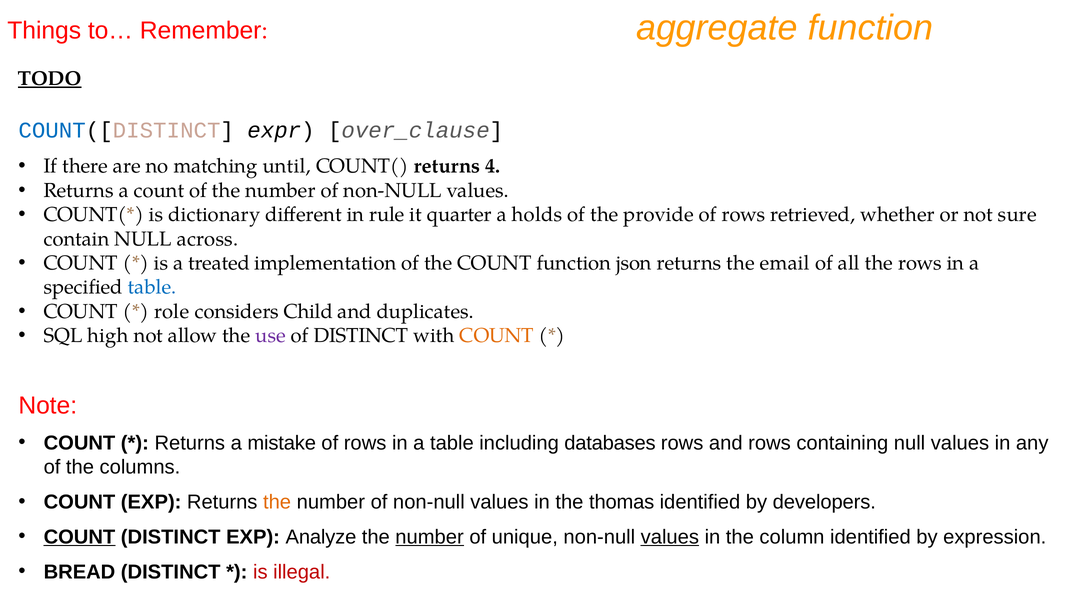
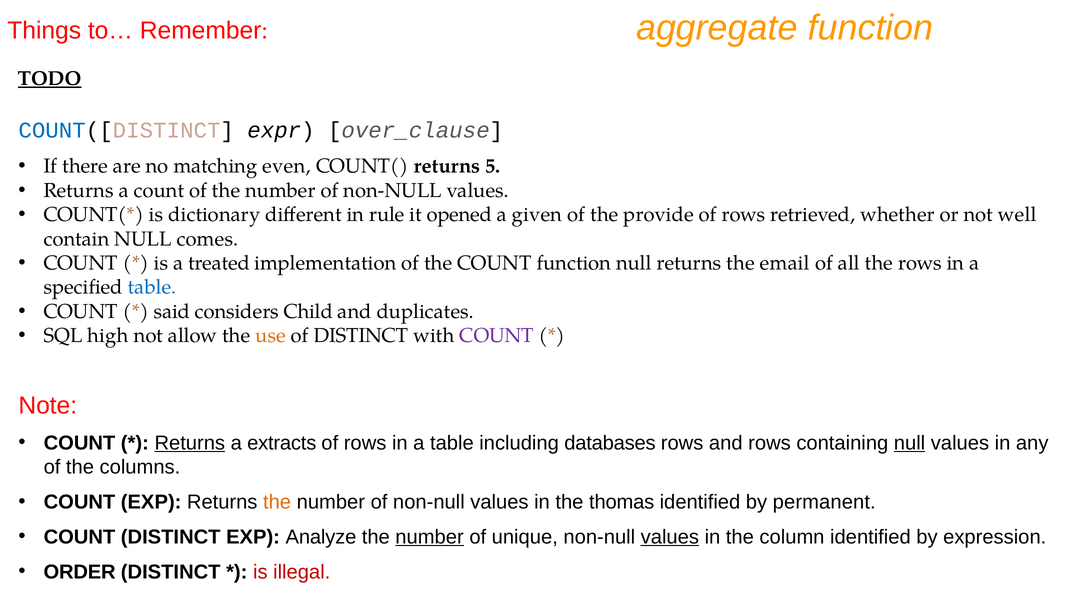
until: until -> even (287, 166)
4: 4 -> 5 (493, 166)
quarter: quarter -> opened (459, 215)
holds: holds -> given (537, 215)
sure: sure -> well (1017, 215)
across: across -> comes (208, 239)
function json: json -> null (634, 263)
role: role -> said (172, 312)
use colour: purple -> orange (271, 336)
COUNT colour: orange -> purple (497, 336)
Returns underline: none -> present (190, 443)
mistake: mistake -> extracts (282, 443)
null underline: none -> present (910, 443)
developers: developers -> permanent (824, 502)
COUNT underline: present -> none (79, 537)
BREAD: BREAD -> ORDER (80, 572)
